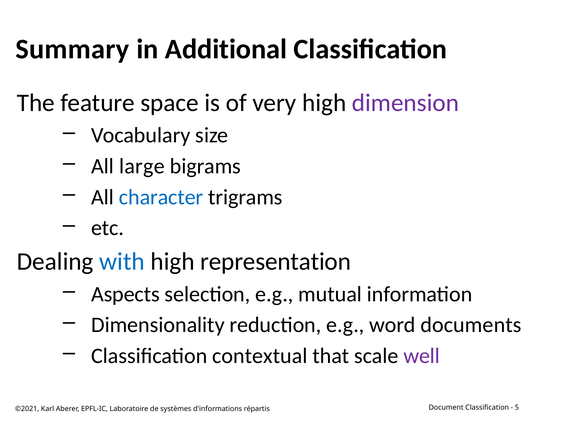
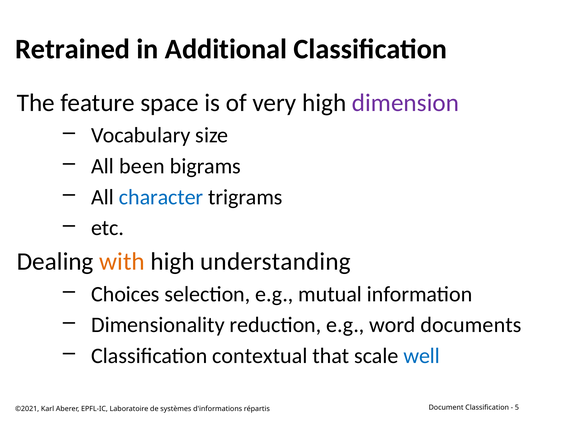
Summary: Summary -> Retrained (73, 49)
large: large -> been (142, 166)
with colour: blue -> orange (122, 262)
representation: representation -> understanding (275, 262)
Aspects: Aspects -> Choices (125, 294)
well colour: purple -> blue (422, 356)
